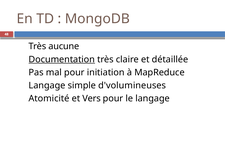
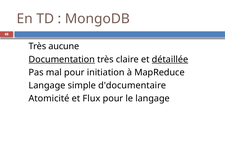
détaillée underline: none -> present (170, 60)
d'volumineuses: d'volumineuses -> d'documentaire (132, 86)
Vers: Vers -> Flux (91, 99)
